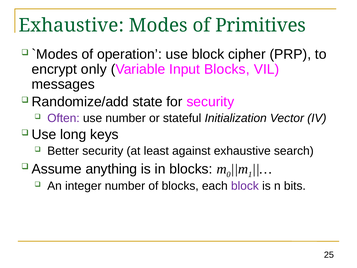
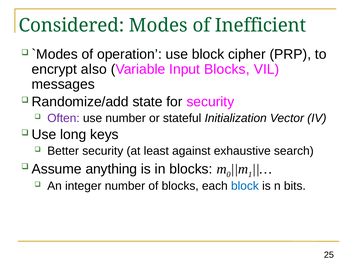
Exhaustive: Exhaustive -> Considered (71, 25)
Primitives: Primitives -> Inefficient (261, 25)
only: only -> also (94, 69)
block colour: purple -> blue (245, 186)
